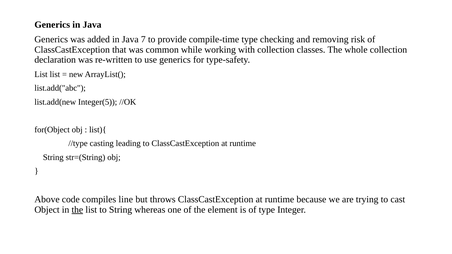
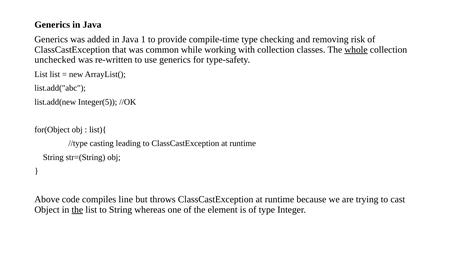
7: 7 -> 1 (143, 40)
whole underline: none -> present (356, 50)
declaration: declaration -> unchecked (55, 60)
